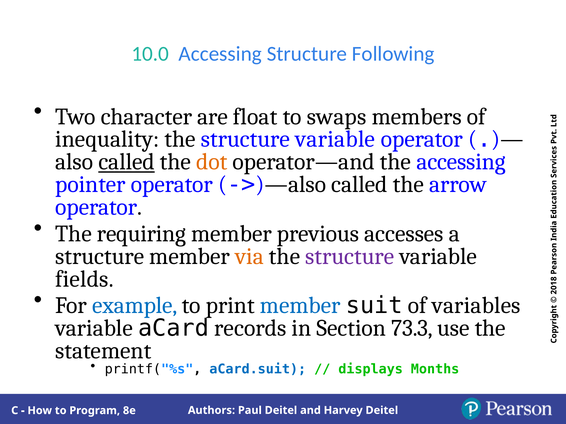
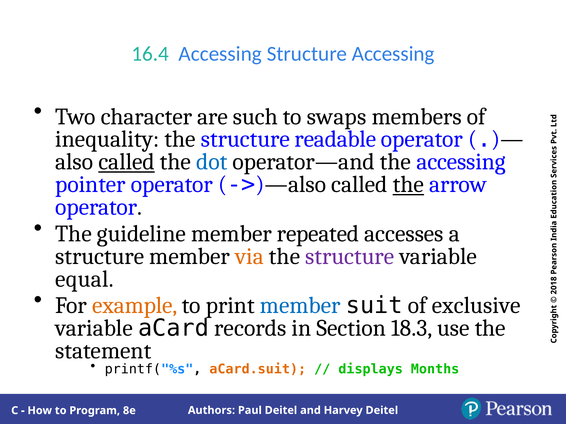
10.0: 10.0 -> 16.4 (150, 54)
Structure Following: Following -> Accessing (393, 54)
float: float -> such (255, 117)
variable: variable -> readable (335, 139)
dot colour: orange -> blue (212, 162)
the underline: none -> present (408, 185)
requiring: requiring -> guideline (141, 234)
previous: previous -> repeated (318, 234)
fields: fields -> equal (84, 279)
example colour: blue -> orange (135, 306)
variables: variables -> exclusive (476, 306)
73.3: 73.3 -> 18.3 (412, 329)
aCard.suit colour: blue -> orange (258, 370)
